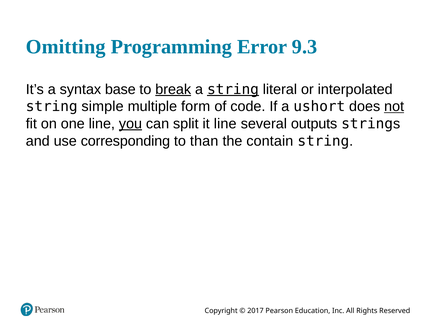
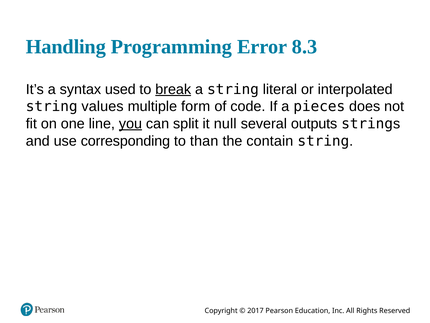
Omitting: Omitting -> Handling (66, 47)
9.3: 9.3 -> 8.3 (305, 47)
base: base -> used (120, 89)
string underline: present -> none (233, 89)
simple: simple -> values (103, 106)
ushort: ushort -> pieces (319, 106)
not underline: present -> none (394, 106)
it line: line -> null (225, 124)
